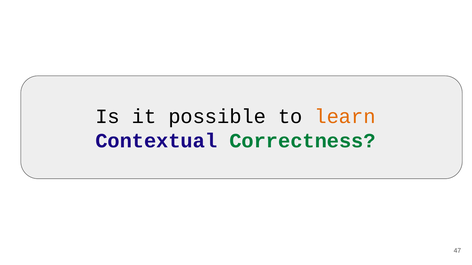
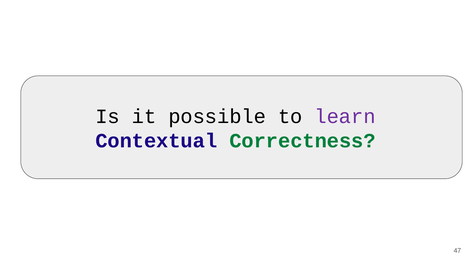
learn colour: orange -> purple (345, 117)
